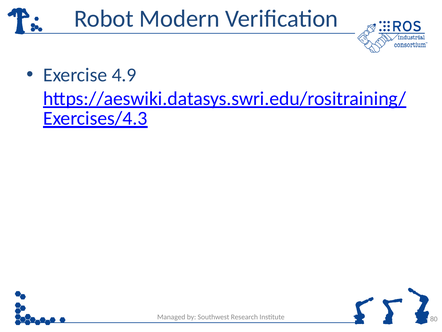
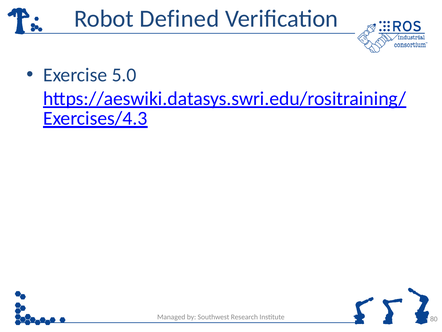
Modern: Modern -> Defined (179, 19)
4.9: 4.9 -> 5.0 (124, 75)
